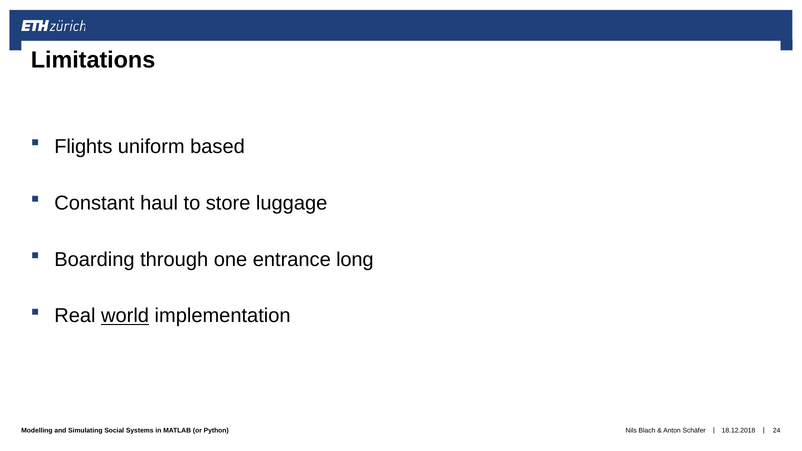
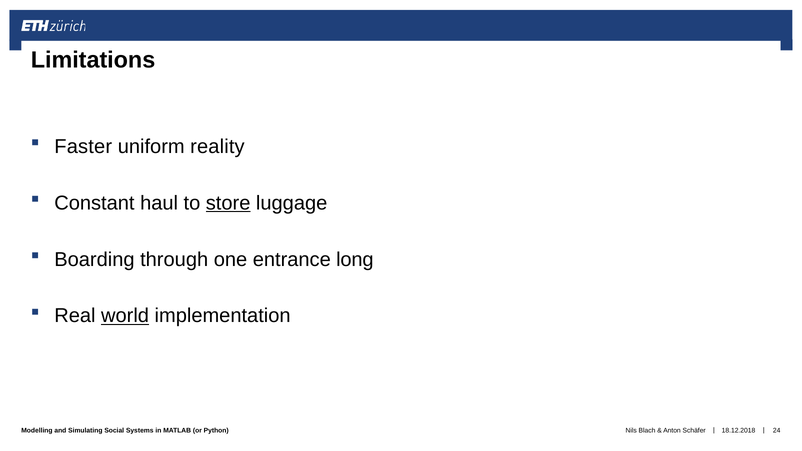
Flights: Flights -> Faster (83, 147)
based: based -> reality (217, 147)
store underline: none -> present (228, 203)
